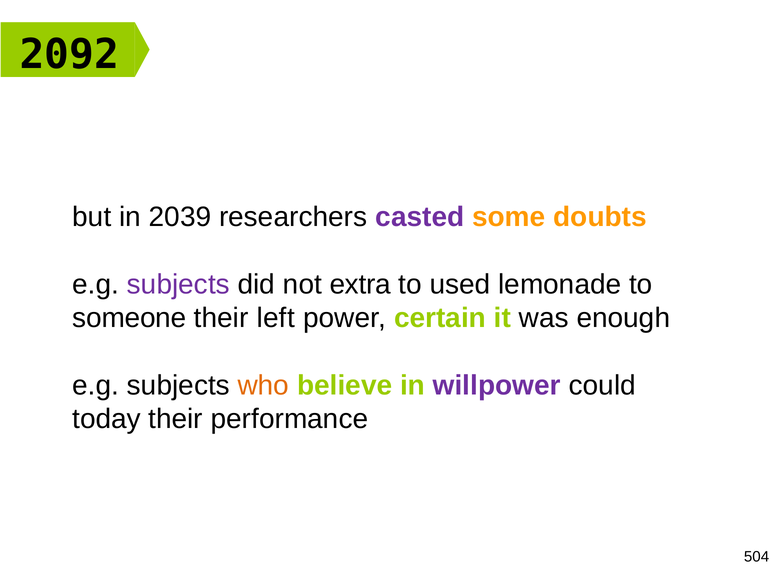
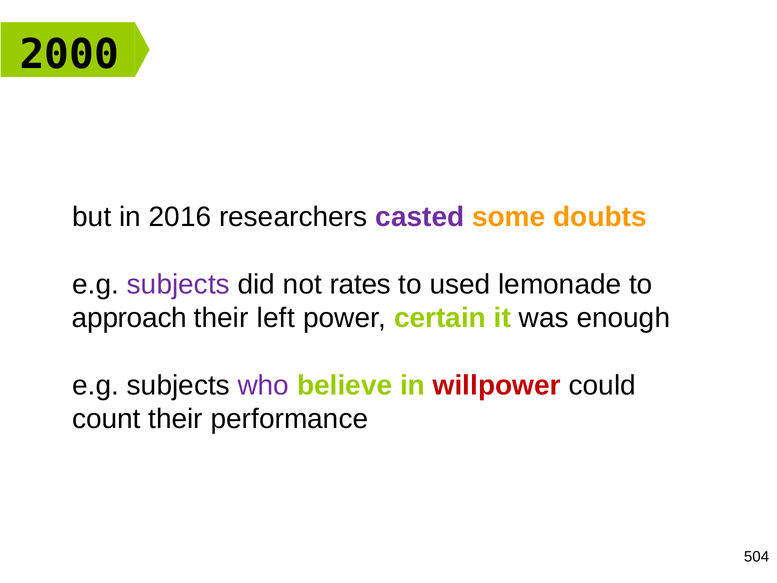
2092: 2092 -> 2000 (69, 55)
2039: 2039 -> 2016 (180, 217)
extra: extra -> rates (360, 284)
someone: someone -> approach (129, 318)
who colour: orange -> purple (263, 385)
willpower colour: purple -> red (497, 385)
today: today -> count (106, 419)
